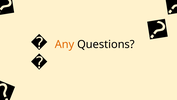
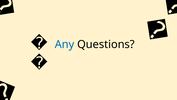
Any colour: orange -> blue (65, 44)
